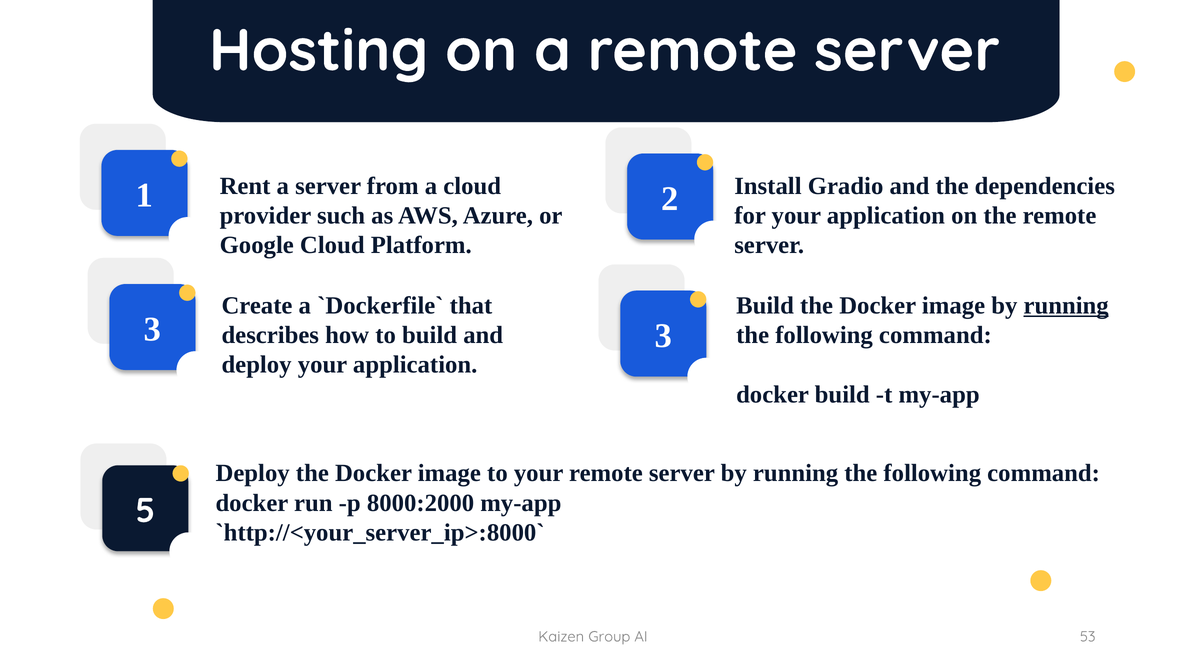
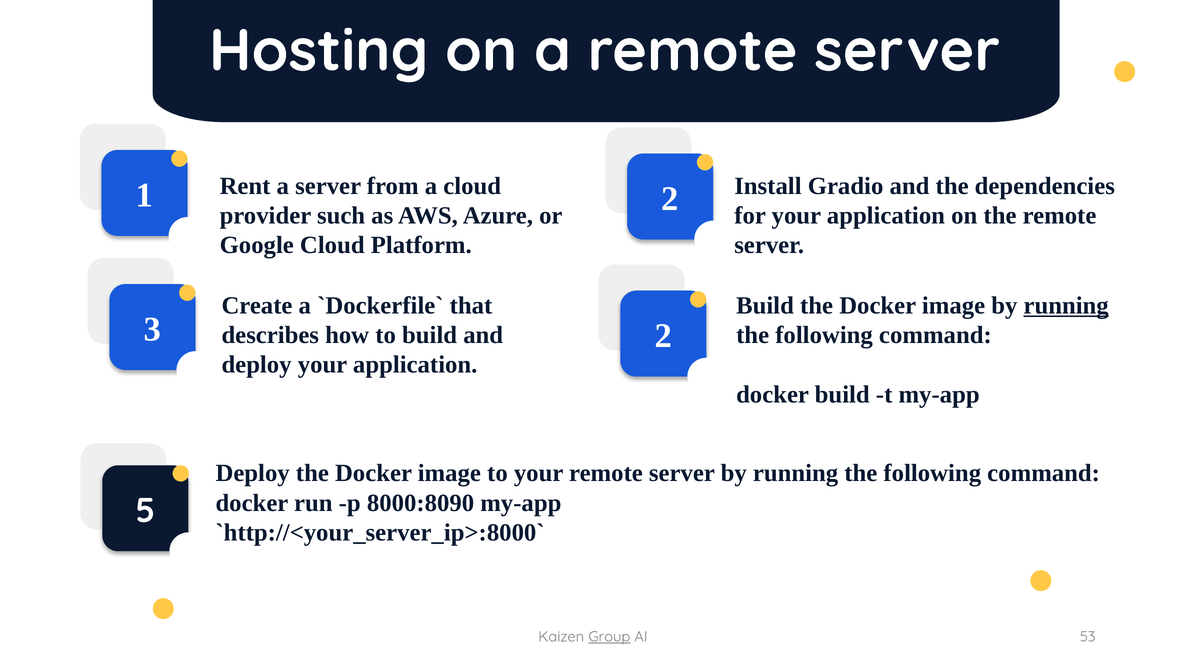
3 3: 3 -> 2 (663, 336)
8000:2000: 8000:2000 -> 8000:8090 (421, 503)
Group underline: none -> present (609, 637)
